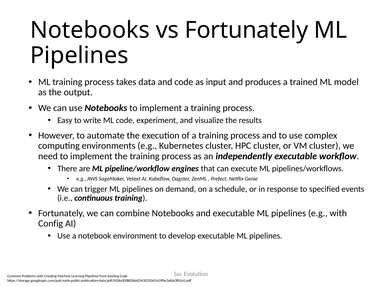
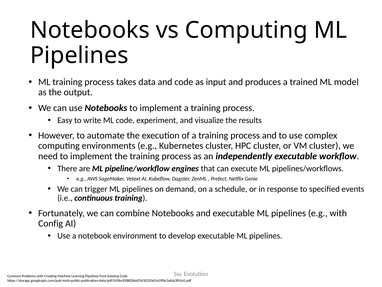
vs Fortunately: Fortunately -> Computing (246, 30)
